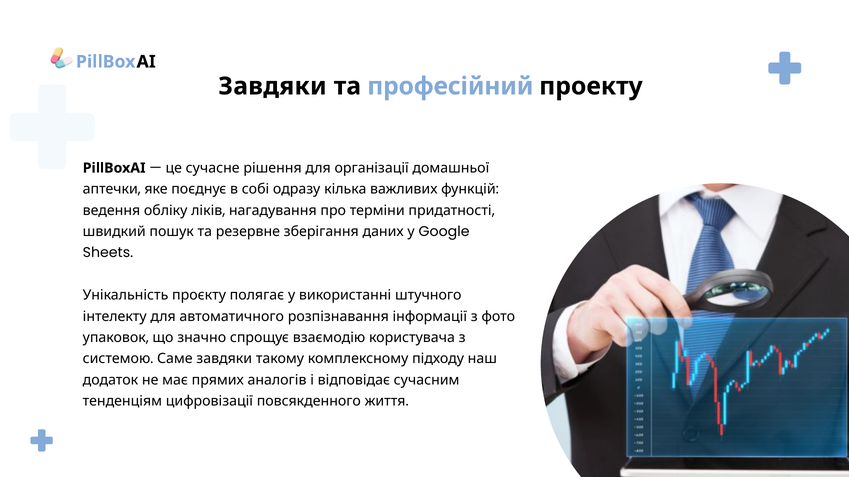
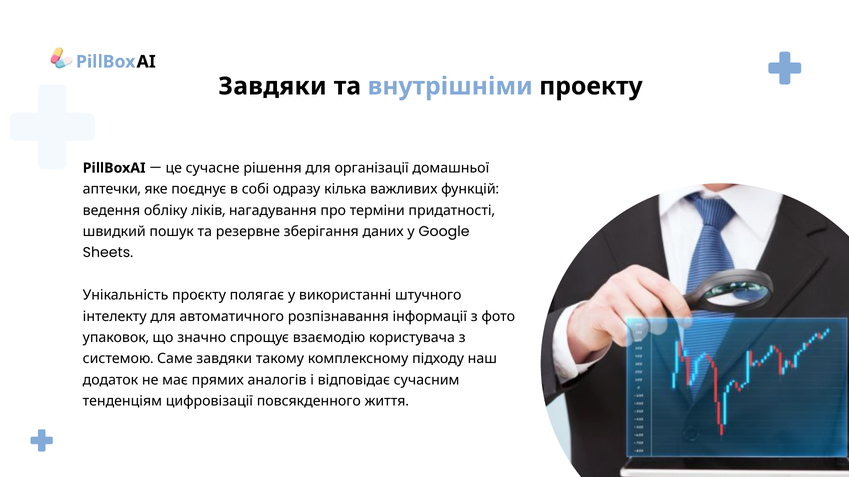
професійний: професійний -> внутрішніми (450, 86)
